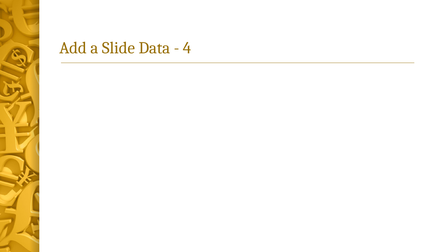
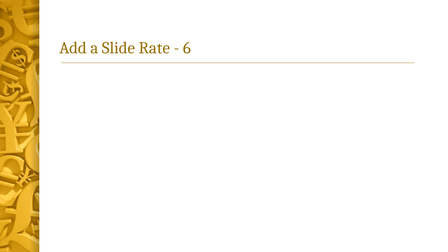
Data: Data -> Rate (154, 48)
4: 4 -> 6 (187, 48)
